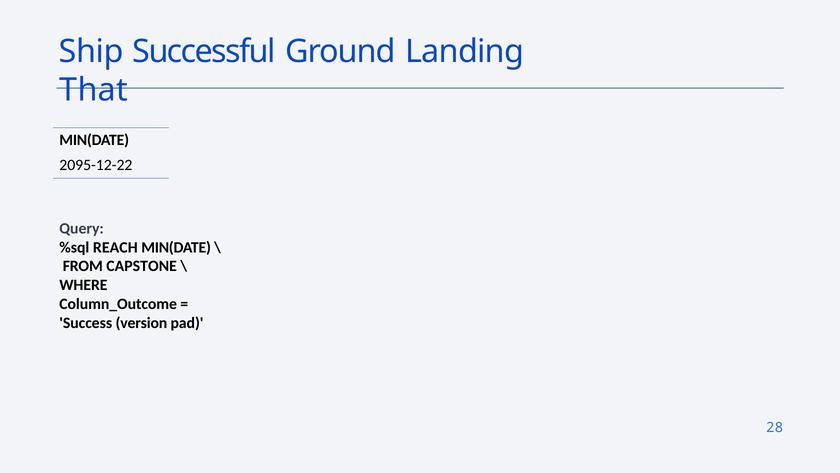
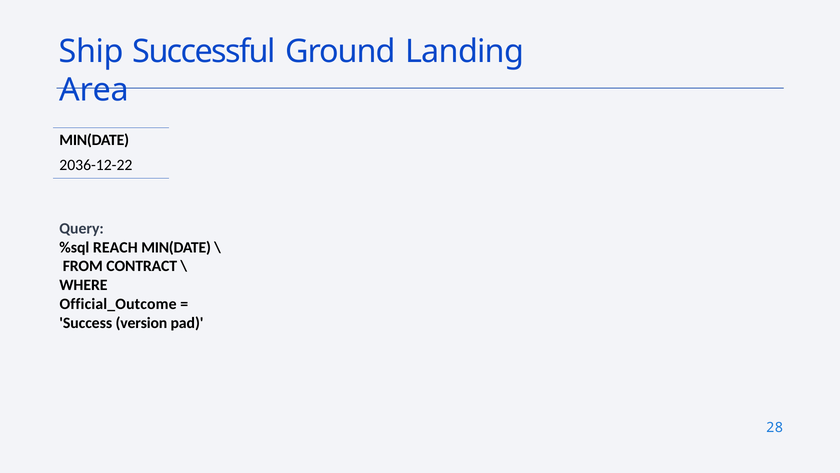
That: That -> Area (94, 90)
2095-12-22: 2095-12-22 -> 2036-12-22 (96, 165)
CAPSTONE: CAPSTONE -> CONTRACT (142, 266)
Column_Outcome: Column_Outcome -> Official_Outcome (118, 304)
